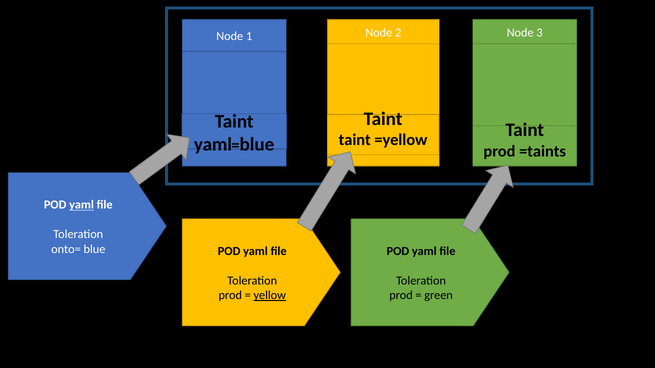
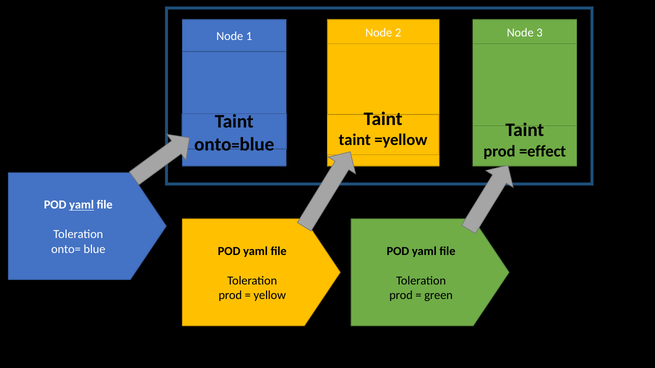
yaml: yaml -> onto (213, 144)
=taints: =taints -> =effect (543, 151)
yellow underline: present -> none (270, 296)
